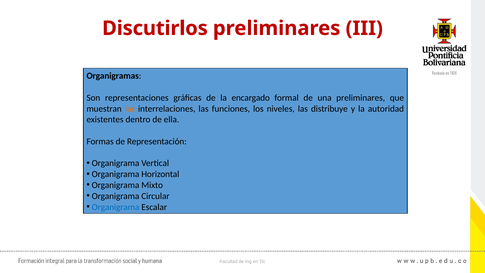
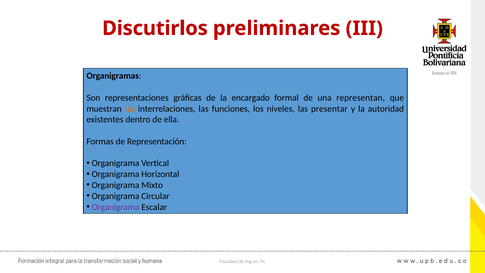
una preliminares: preliminares -> representan (361, 98)
distribuye: distribuye -> presentar (329, 109)
Organigrama colour: blue -> purple (116, 207)
